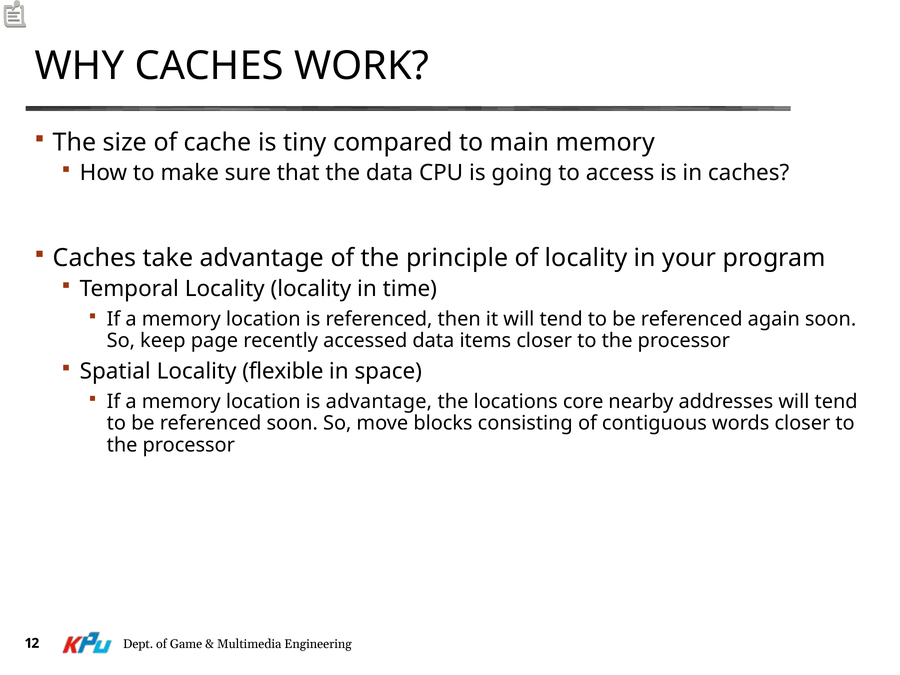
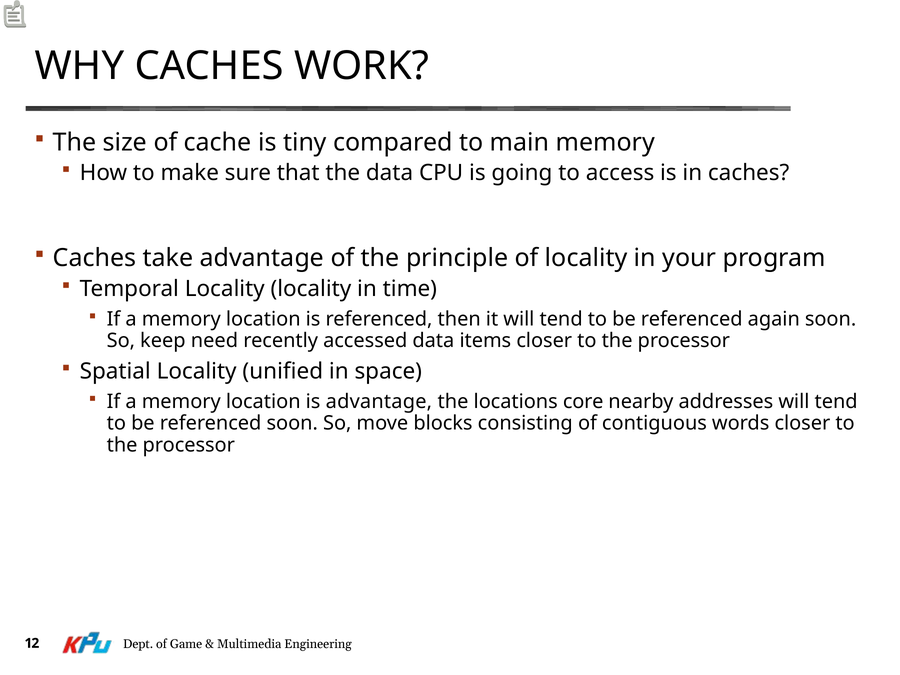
page: page -> need (214, 341)
flexible: flexible -> unified (283, 371)
